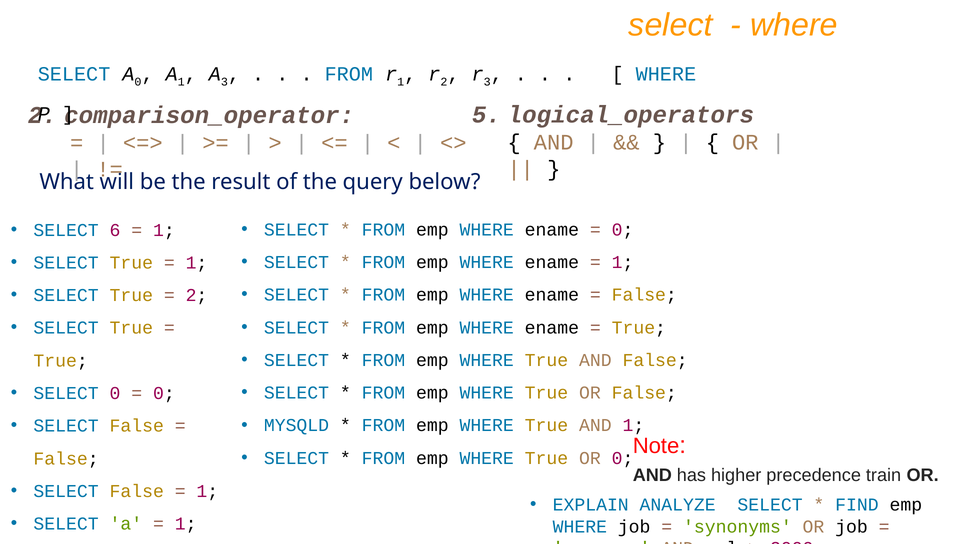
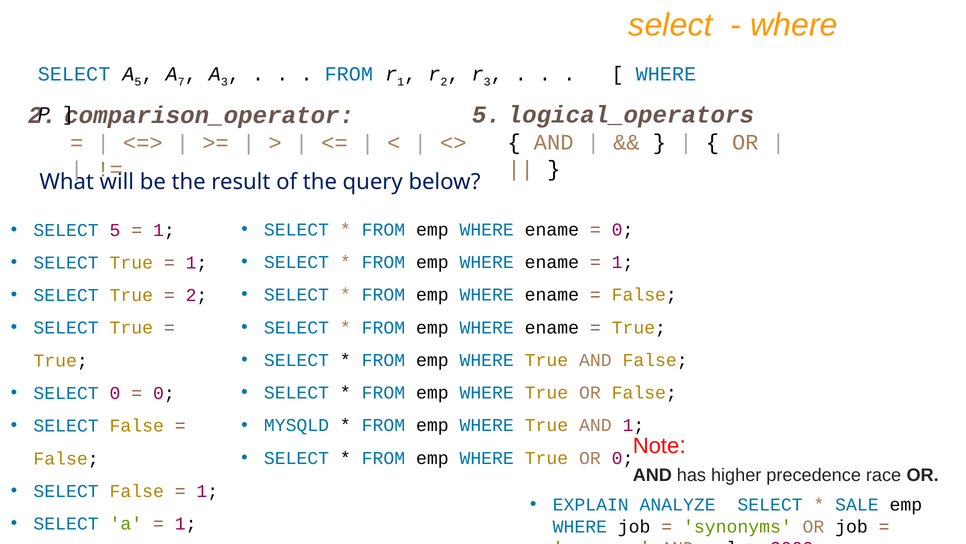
A 0: 0 -> 5 (138, 82)
A 1: 1 -> 7 (181, 82)
SELECT 6: 6 -> 5 (115, 230)
train: train -> race (884, 475)
FIND: FIND -> SALE (857, 504)
